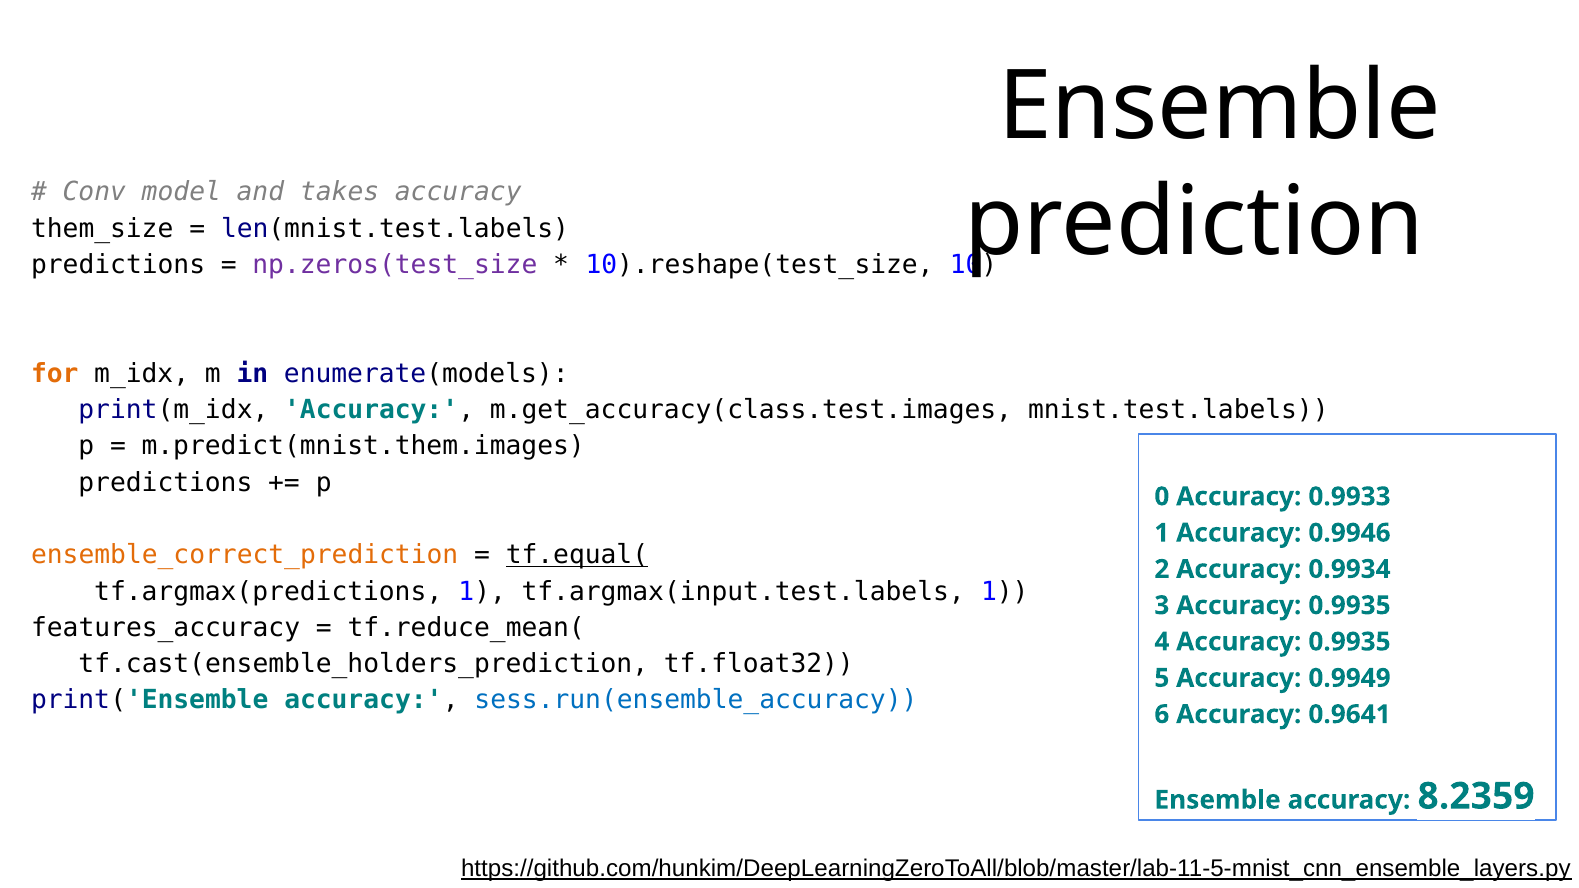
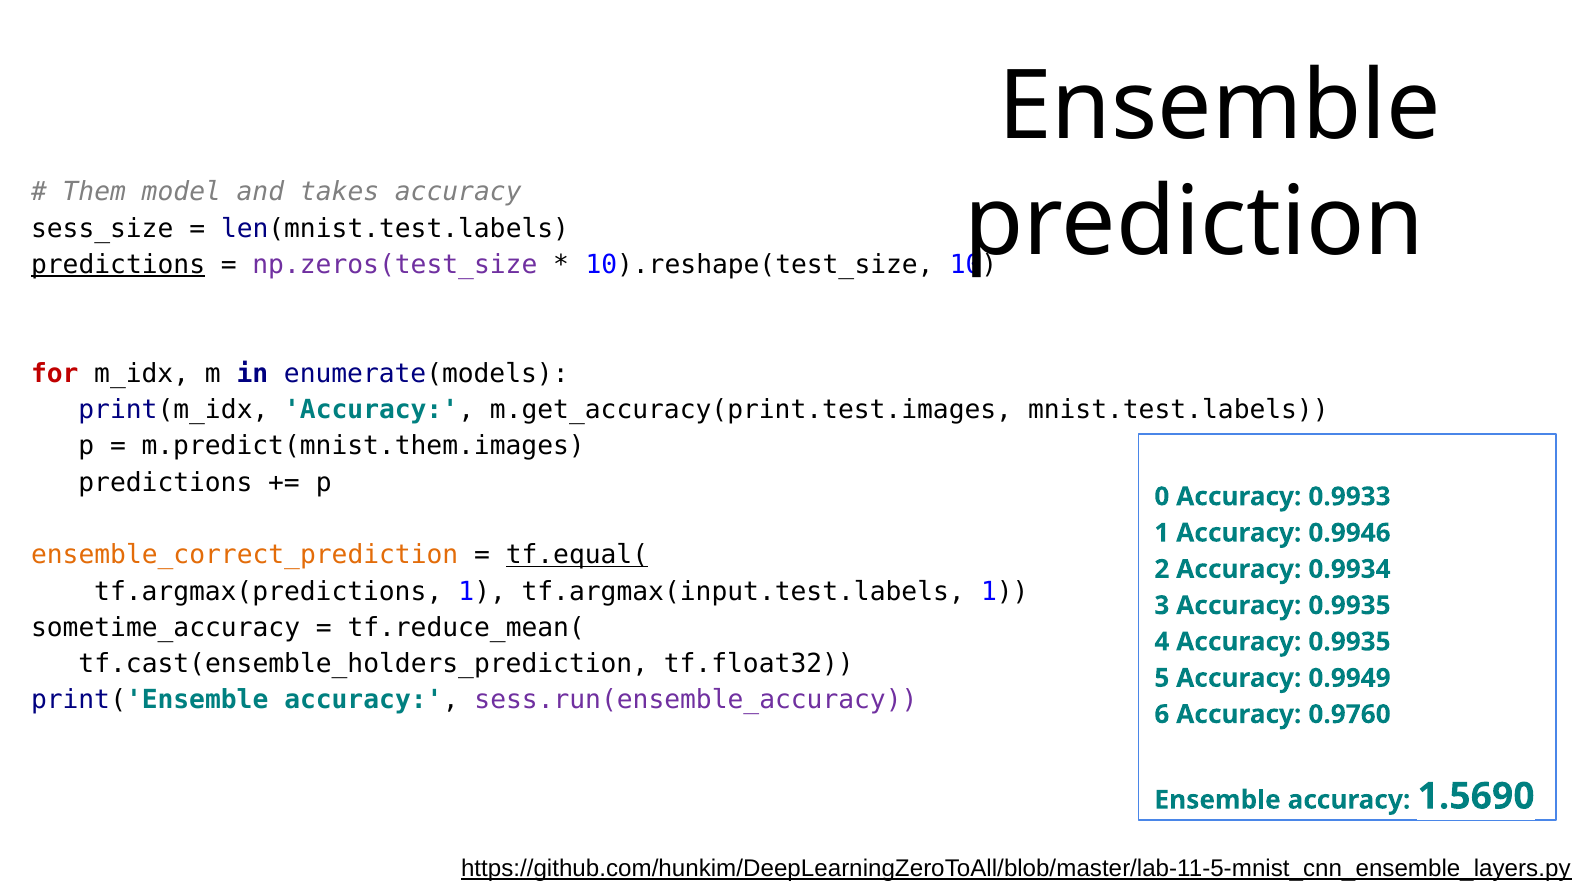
Conv: Conv -> Them (94, 192)
them_size: them_size -> sess_size (102, 228)
predictions underline: none -> present (118, 265)
for colour: orange -> red (55, 374)
m.get_accuracy(class.test.images: m.get_accuracy(class.test.images -> m.get_accuracy(print.test.images (751, 410)
features_accuracy: features_accuracy -> sometime_accuracy (166, 628)
sess.run(ensemble_accuracy colour: blue -> purple (696, 700)
0.9641: 0.9641 -> 0.9760 (1350, 715)
8.2359: 8.2359 -> 1.5690 (1476, 796)
